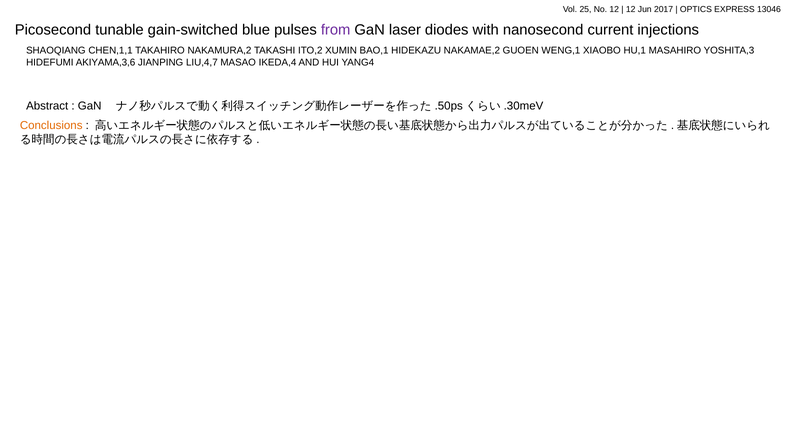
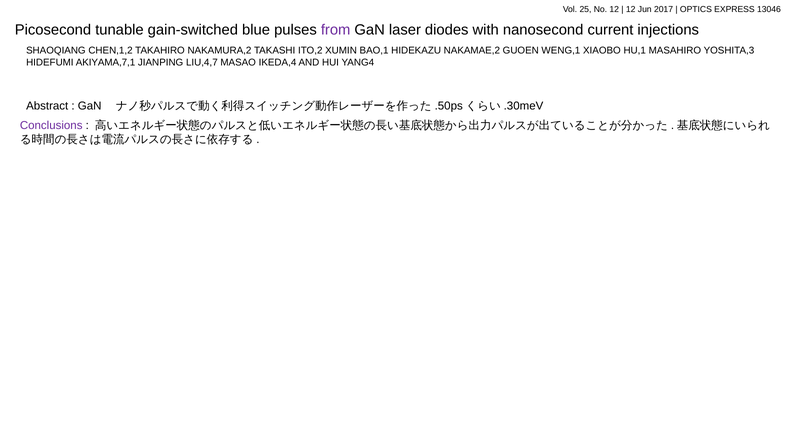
CHEN,1,1: CHEN,1,1 -> CHEN,1,2 (111, 51)
AKIYAMA,3,6: AKIYAMA,3,6 -> AKIYAMA,7,1 (106, 63)
Conclusions colour: orange -> purple (51, 126)
